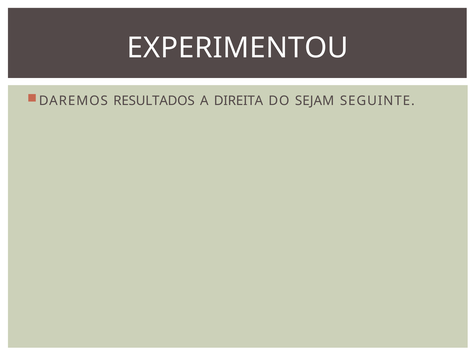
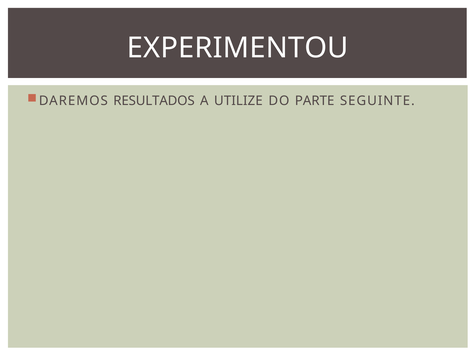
DIREITA: DIREITA -> UTILIZE (238, 101)
SEJAM: SEJAM -> PARTE (315, 101)
